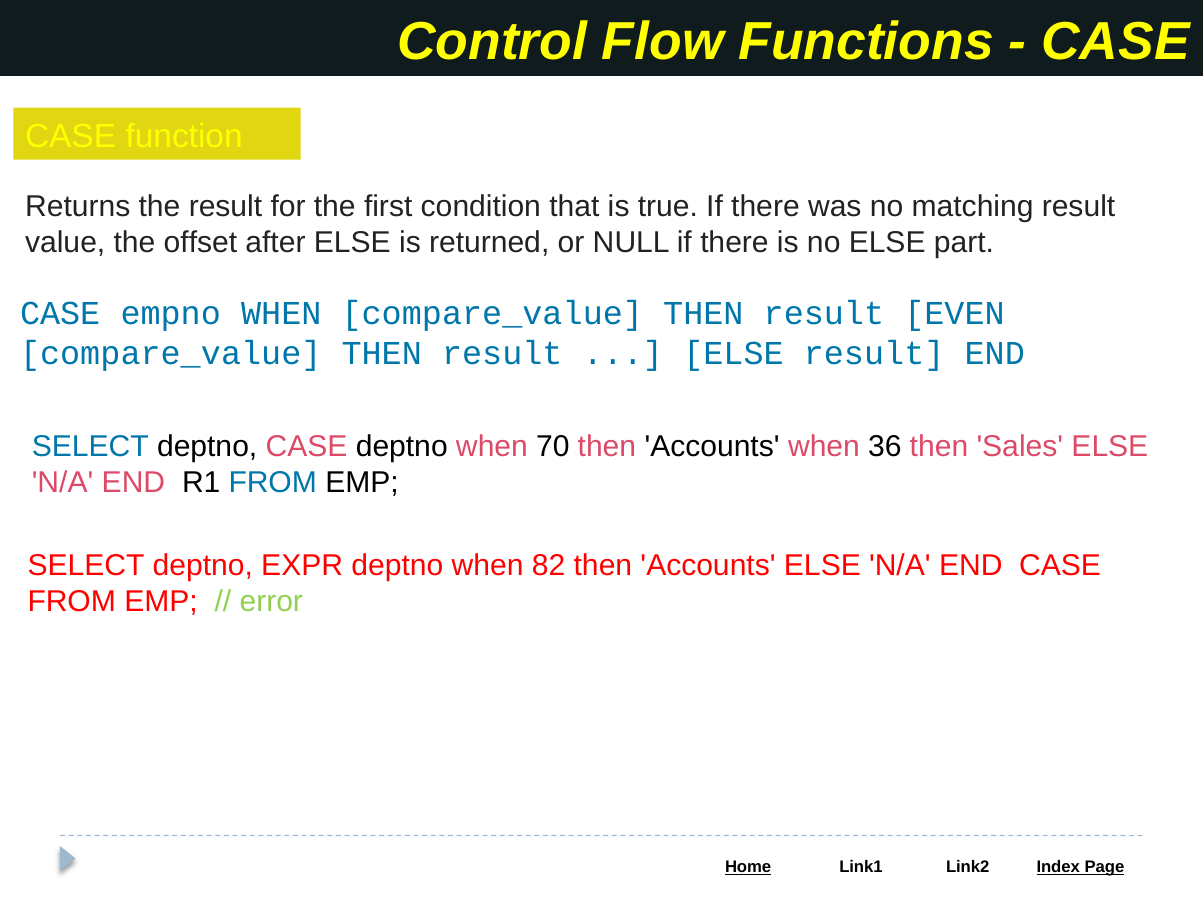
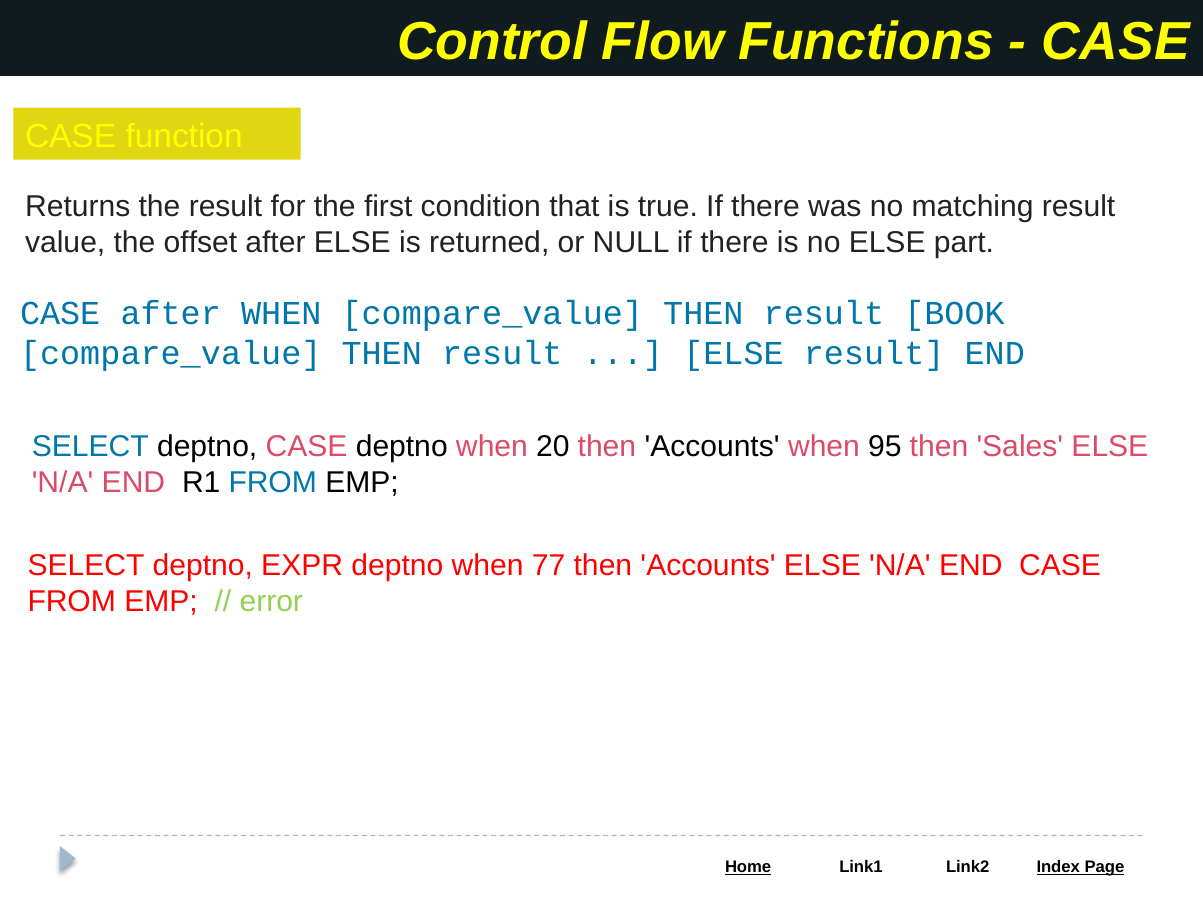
CASE empno: empno -> after (171, 313)
EVEN: EVEN -> BOOK (955, 313)
70: 70 -> 20 (553, 447)
36: 36 -> 95 (885, 447)
82: 82 -> 77 (549, 565)
